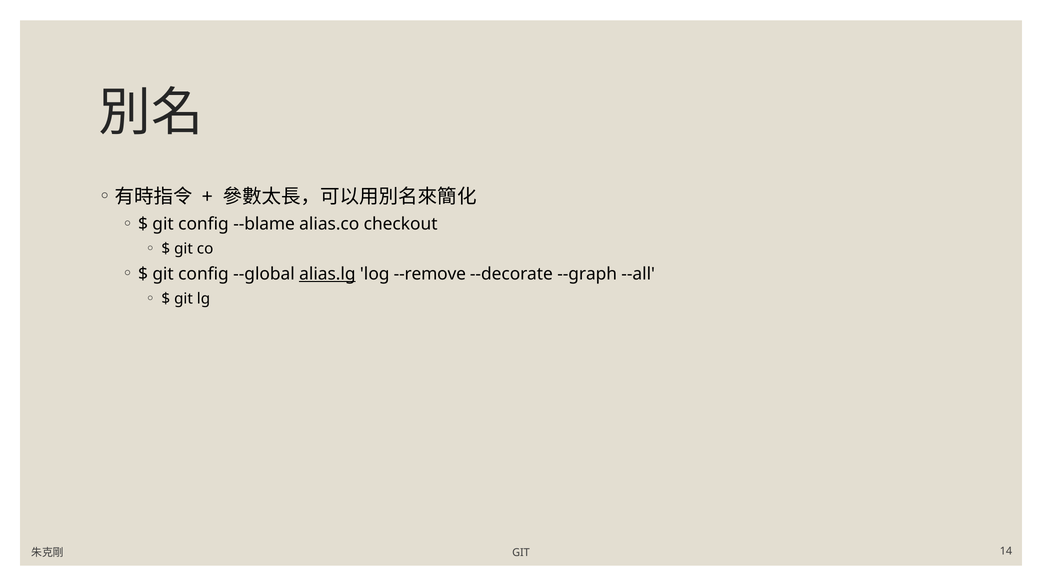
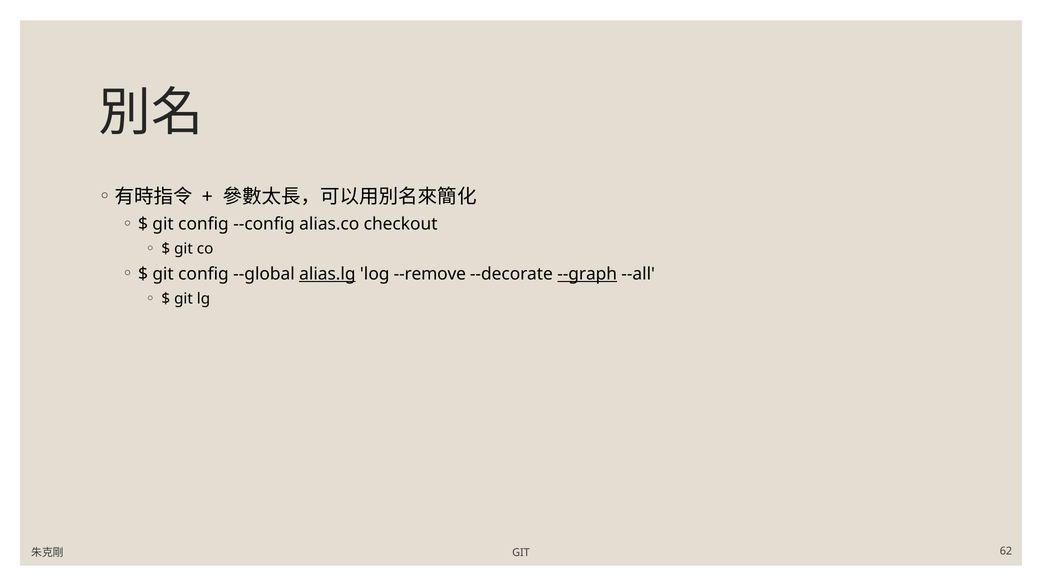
--blame: --blame -> --config (264, 224)
--graph underline: none -> present (587, 274)
14: 14 -> 62 (1006, 551)
